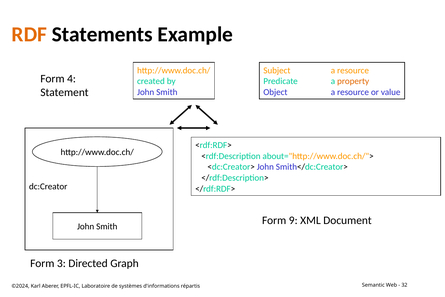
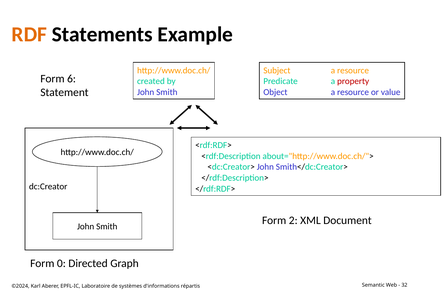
4: 4 -> 6 (72, 79)
property colour: orange -> red (353, 81)
9: 9 -> 2 (293, 220)
3: 3 -> 0 (61, 263)
